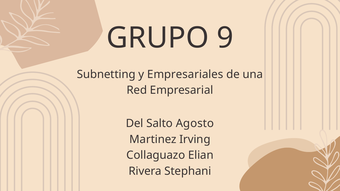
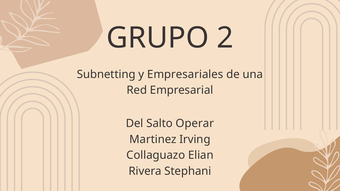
9: 9 -> 2 (225, 38)
Agosto: Agosto -> Operar (195, 124)
